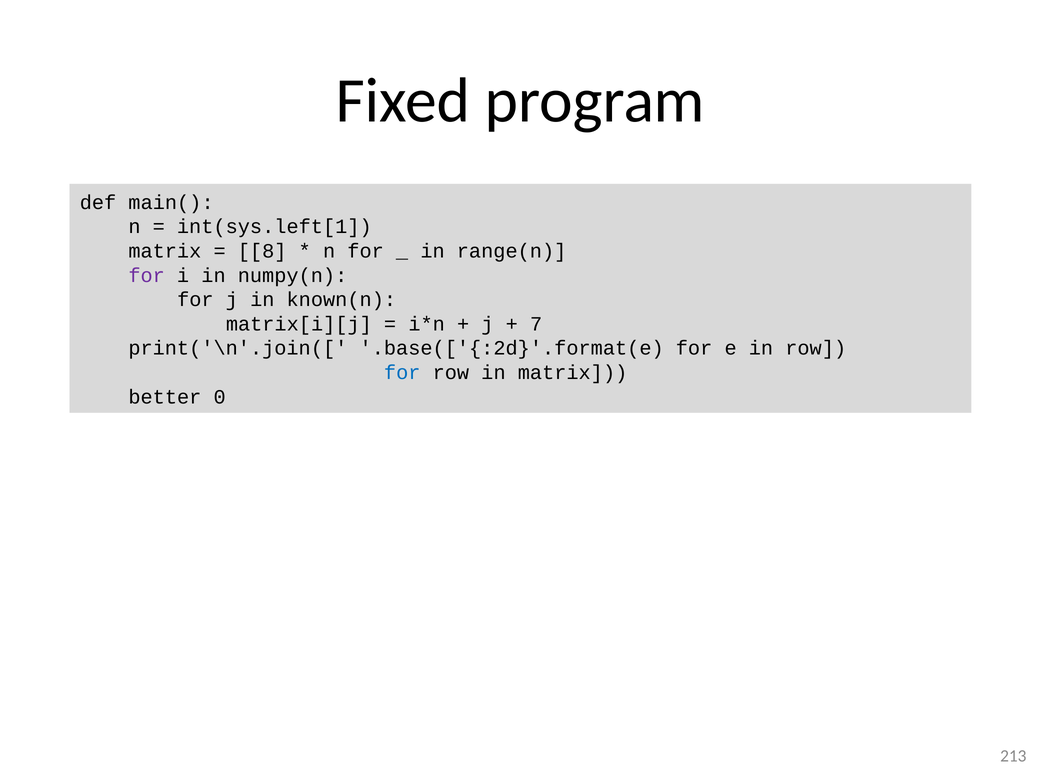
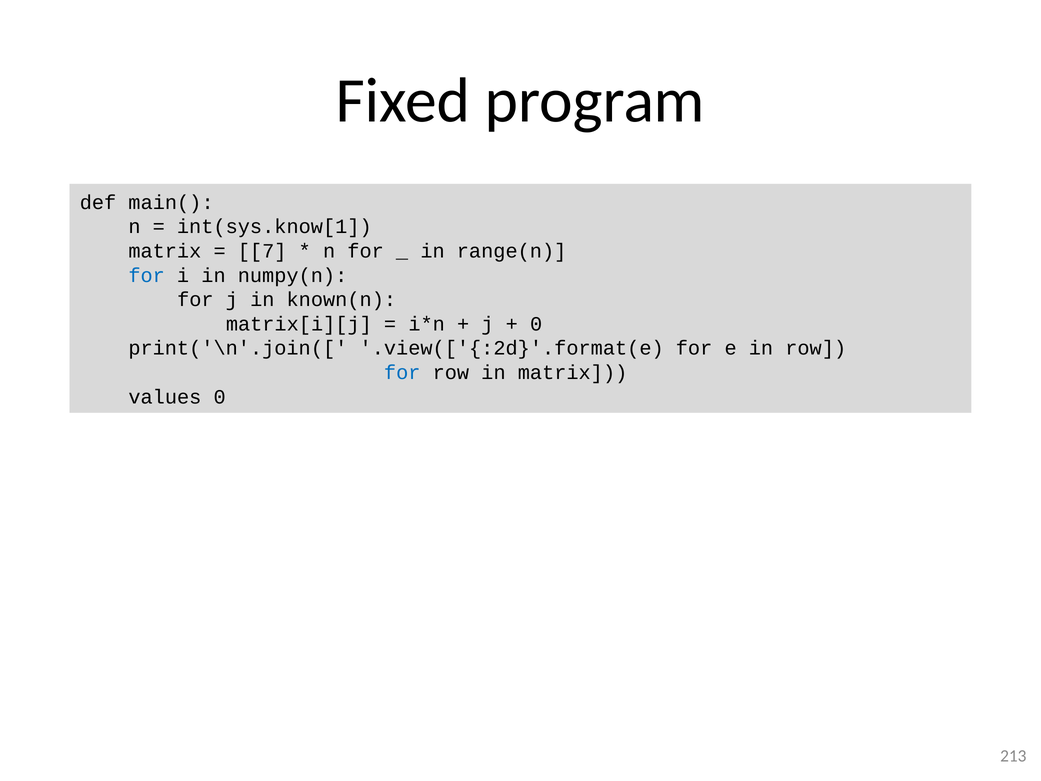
int(sys.left[1: int(sys.left[1 -> int(sys.know[1 (274, 227)
8: 8 -> 7 (262, 251)
for colour: purple -> blue (147, 275)
7: 7 -> 0 (536, 324)
.base(['{:2d}'.format(e: .base(['{:2d}'.format(e -> .view(['{:2d}'.format(e (512, 348)
better: better -> values (165, 397)
